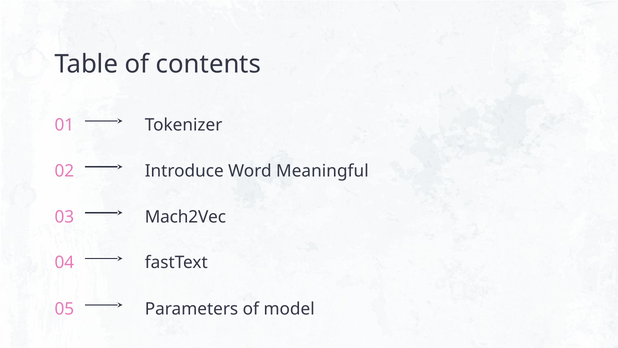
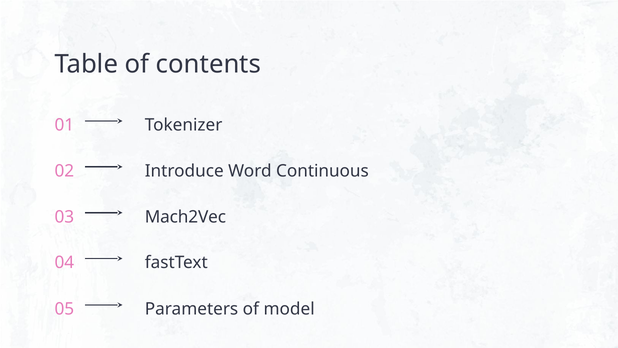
Meaningful: Meaningful -> Continuous (322, 171)
